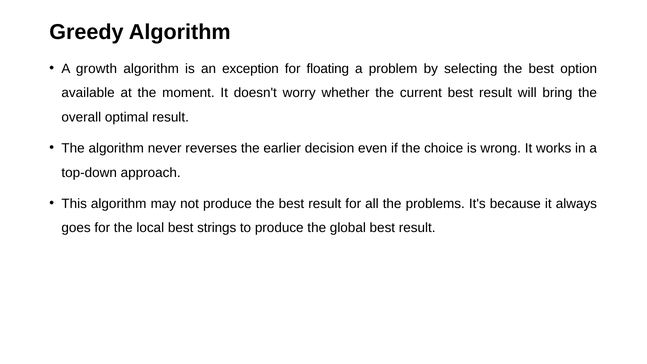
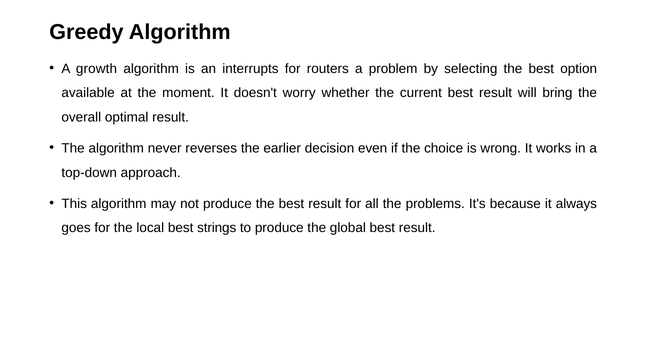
exception: exception -> interrupts (250, 69)
floating: floating -> routers (328, 69)
